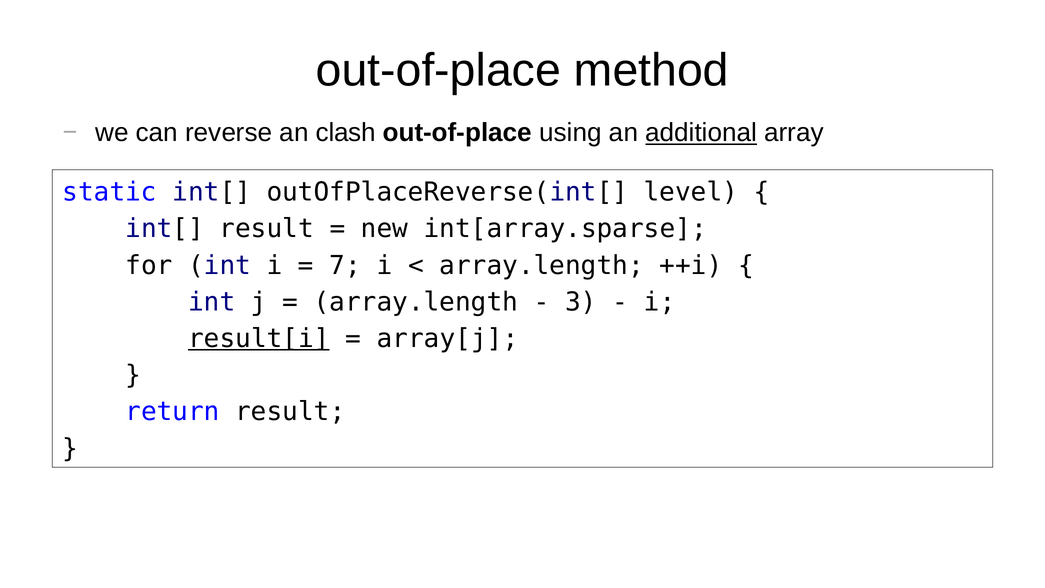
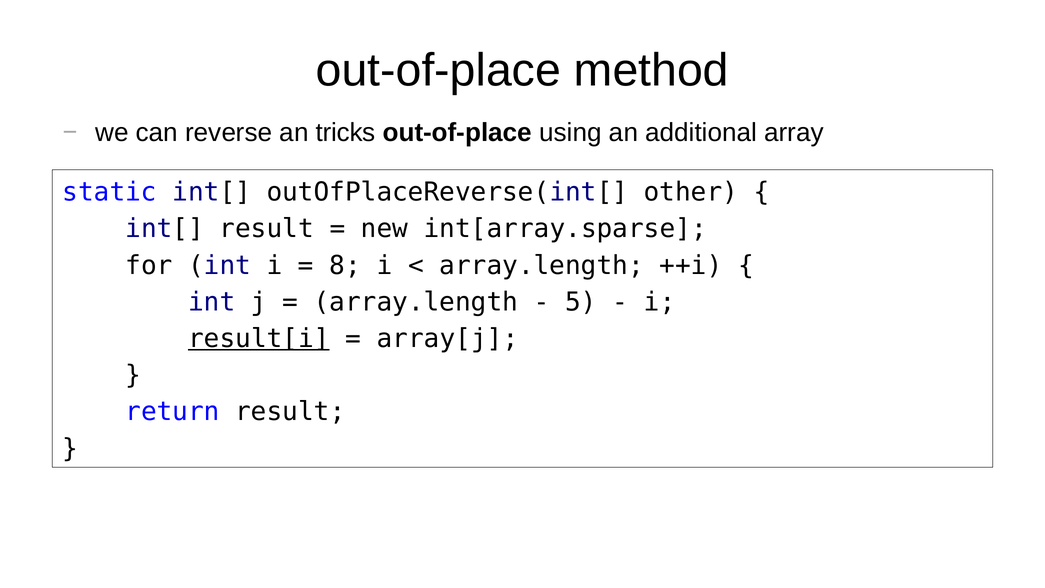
clash: clash -> tricks (346, 133)
additional underline: present -> none (701, 133)
level: level -> other (691, 192)
7: 7 -> 8 (345, 265)
3: 3 -> 5 (581, 302)
